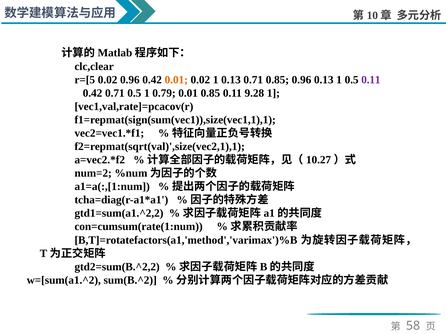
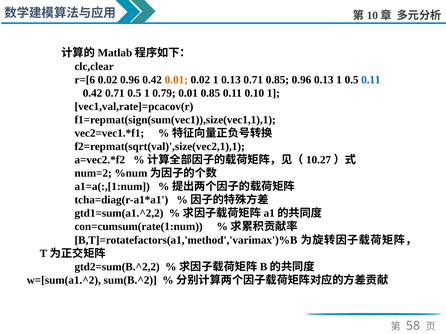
r=[5: r=[5 -> r=[6 (85, 80)
0.11 colour: purple -> blue (371, 80)
9.28: 9.28 -> 0.10 (254, 93)
